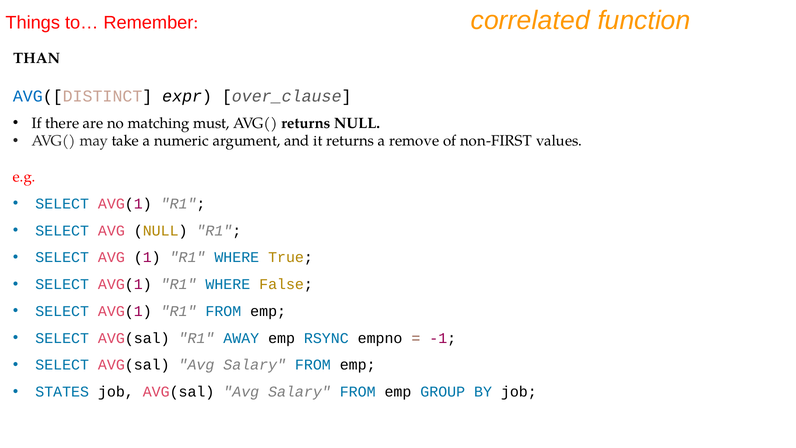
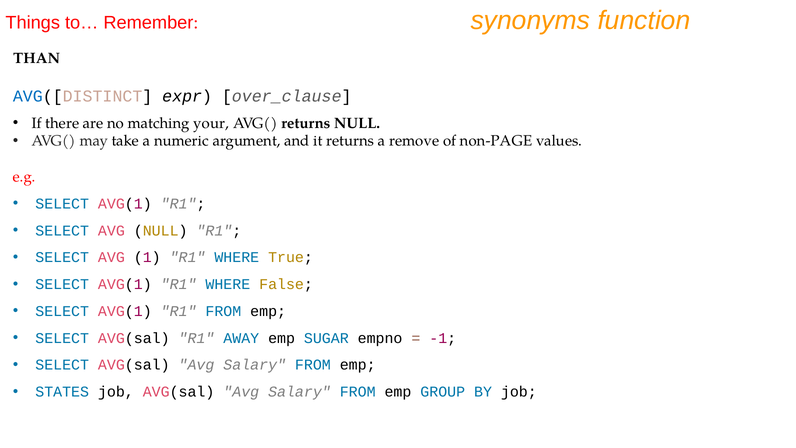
correlated: correlated -> synonyms (530, 21)
must: must -> your (211, 123)
non-FIRST: non-FIRST -> non-PAGE (496, 141)
RSYNC: RSYNC -> SUGAR (326, 338)
